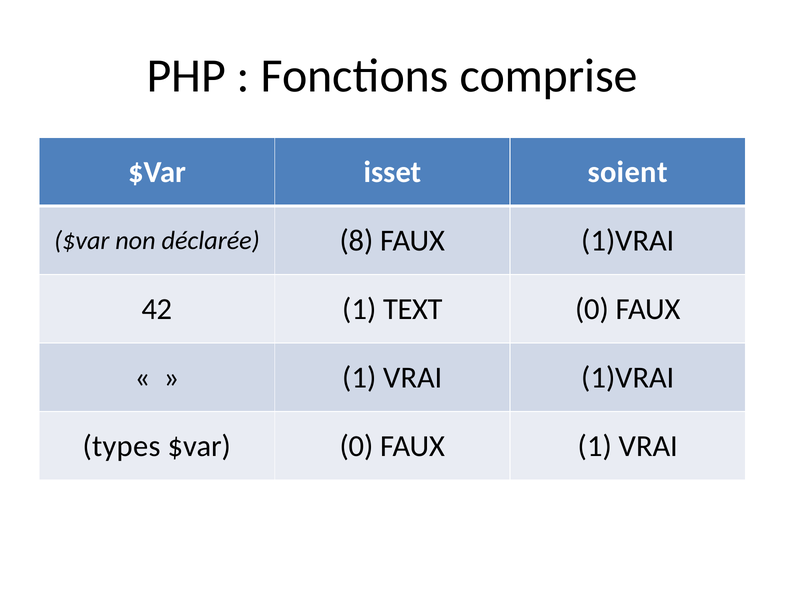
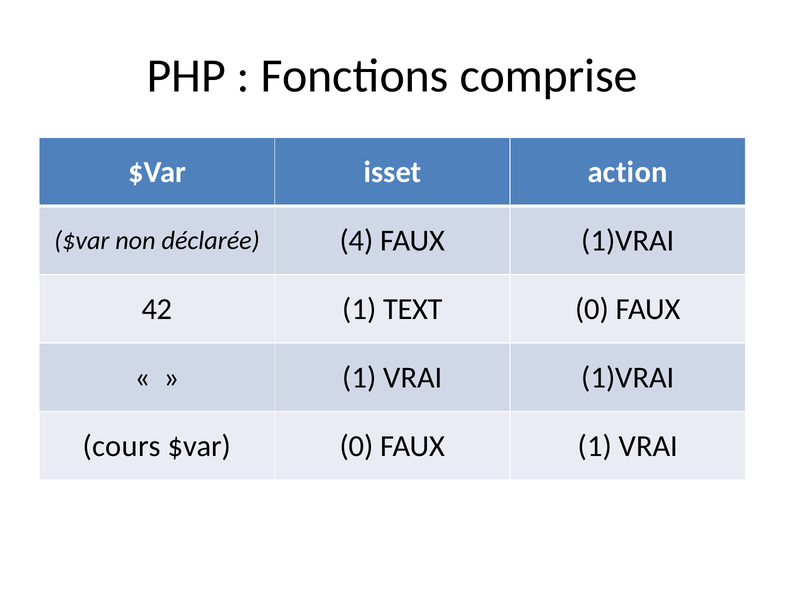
soient: soient -> action (628, 172)
8: 8 -> 4 (357, 240)
types: types -> cours (122, 446)
